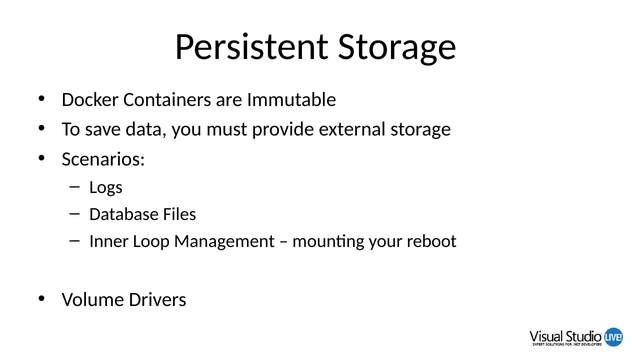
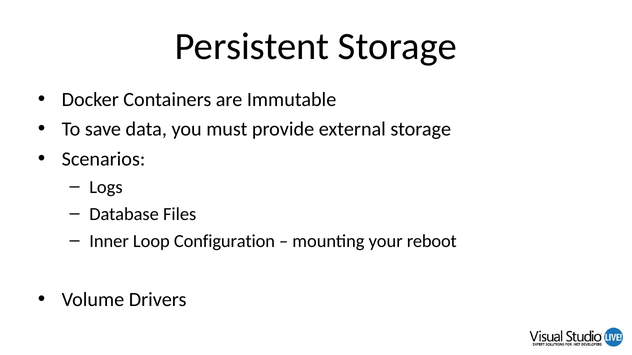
Management: Management -> Configuration (224, 241)
